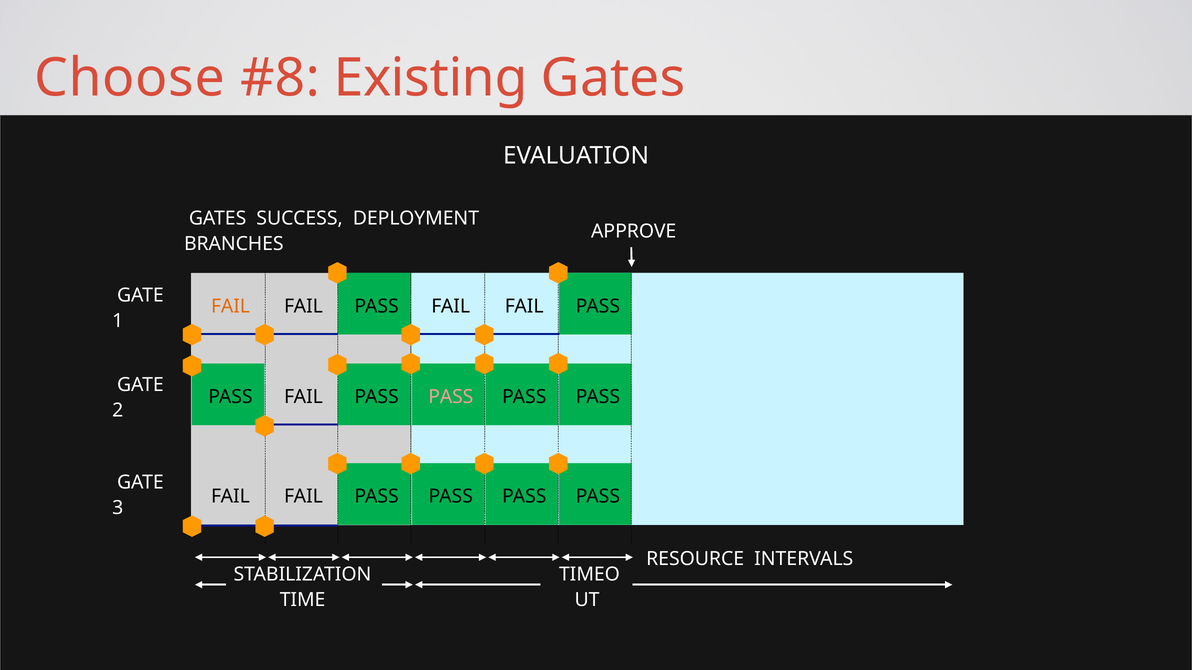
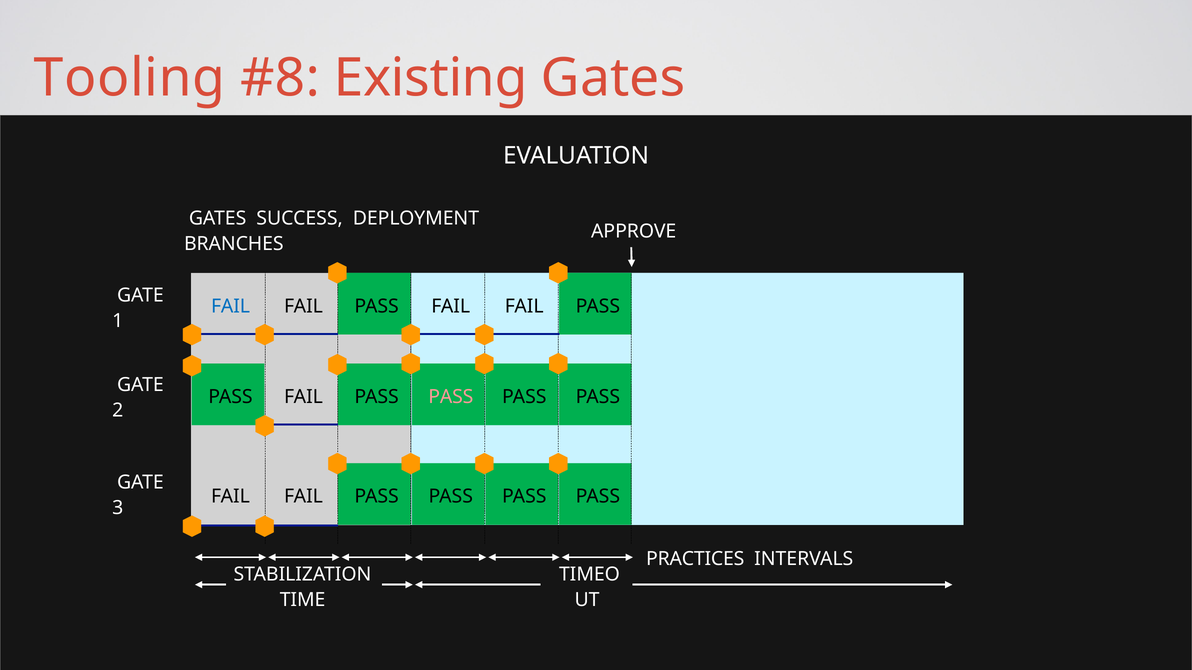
Choose: Choose -> Tooling (130, 78)
FAIL colour: orange -> blue (230, 306)
RESOURCE: RESOURCE -> PRACTICES (695, 559)
